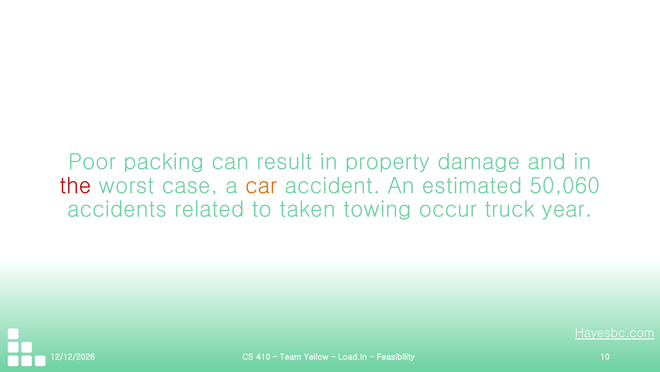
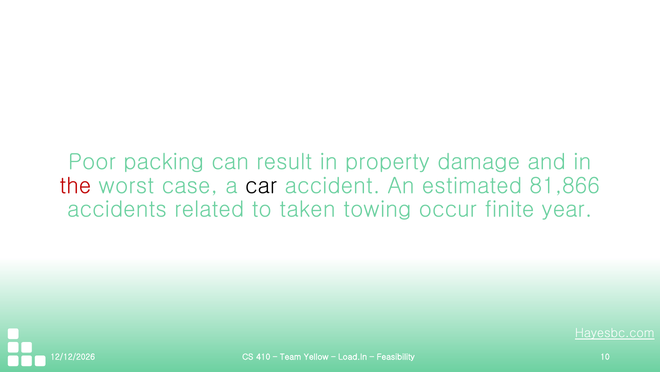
car colour: orange -> black (261, 185)
50,060: 50,060 -> 81,866 (565, 185)
truck: truck -> finite (509, 209)
